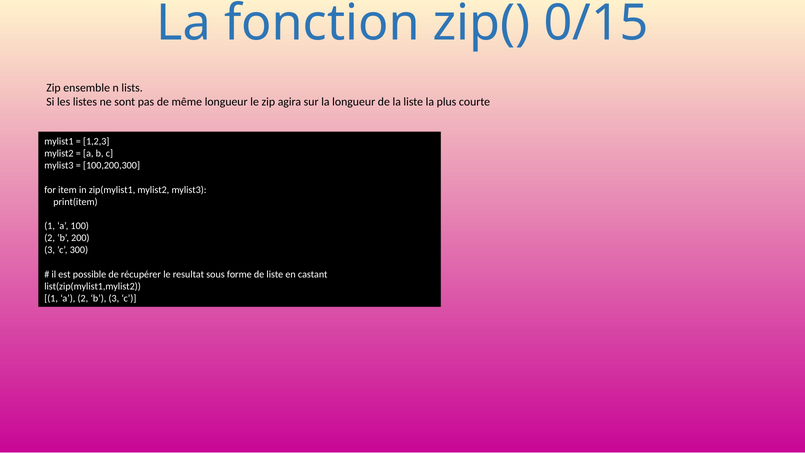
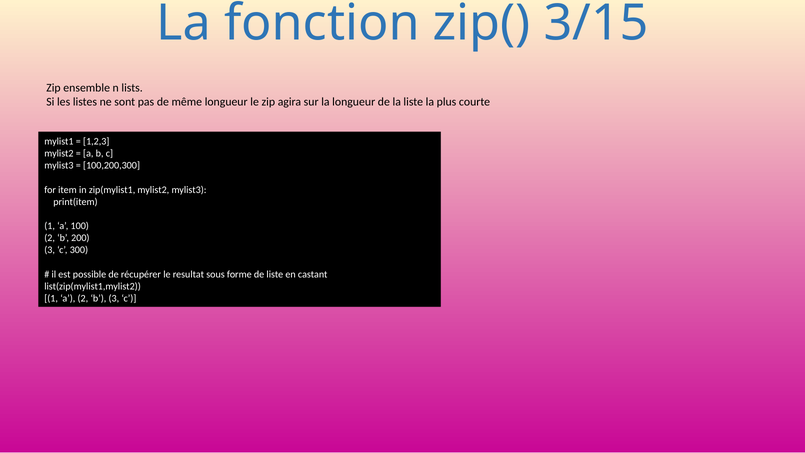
0/15: 0/15 -> 3/15 (596, 23)
